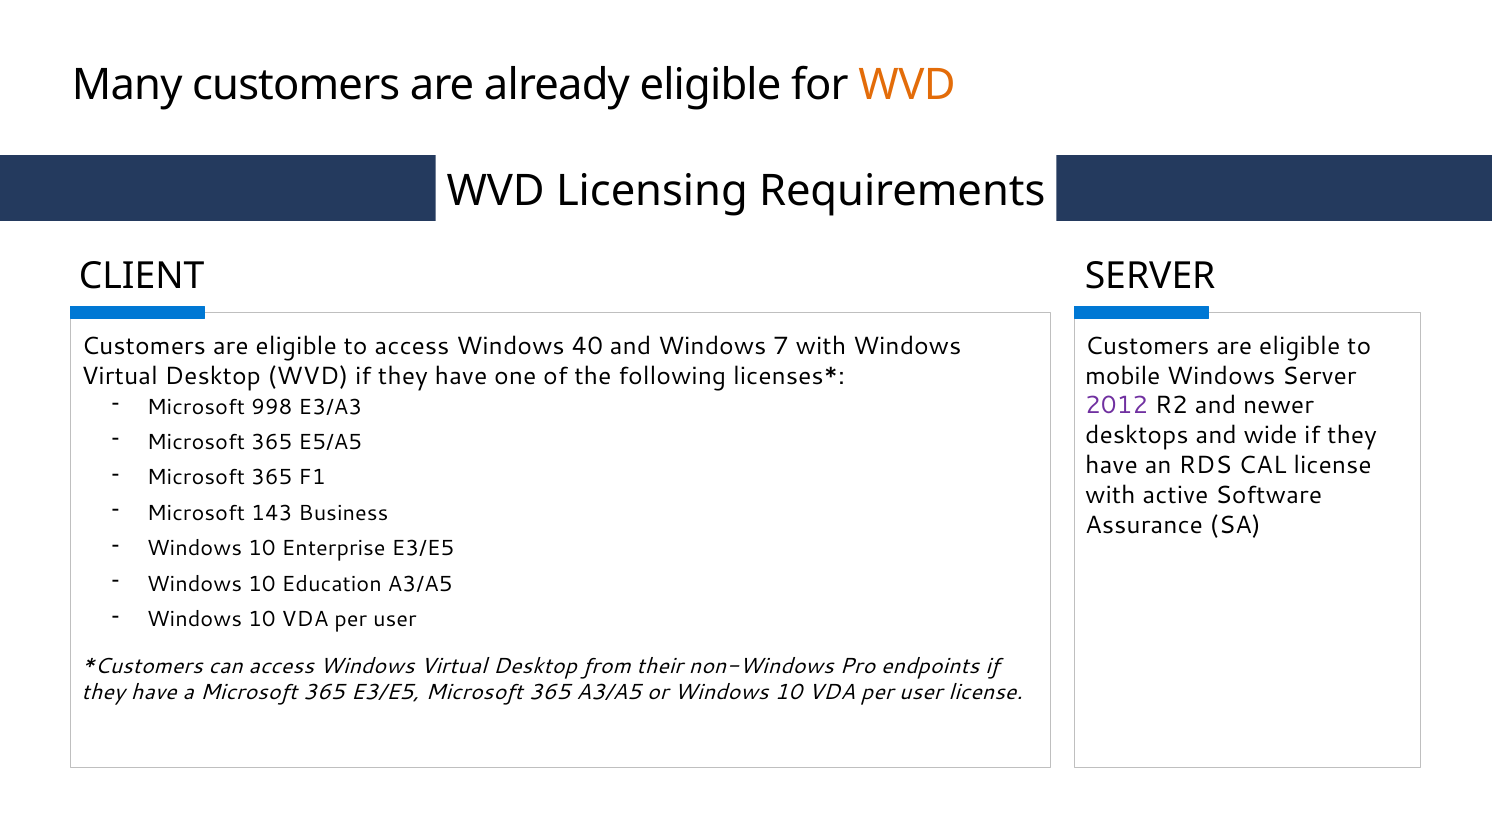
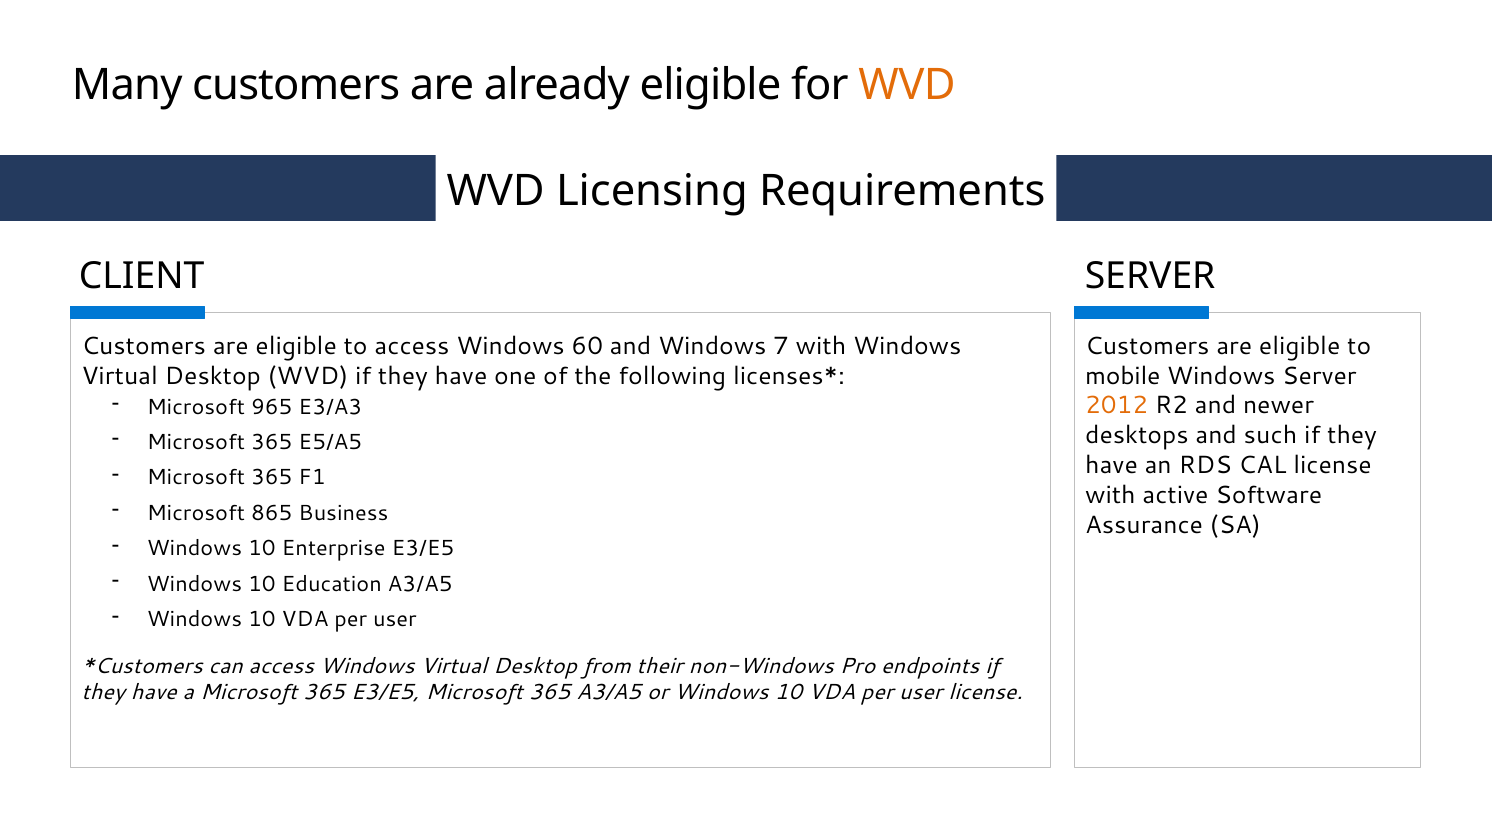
40: 40 -> 60 (587, 346)
998: 998 -> 965 (272, 407)
2012 colour: purple -> orange (1117, 406)
wide: wide -> such (1270, 436)
143: 143 -> 865 (272, 513)
